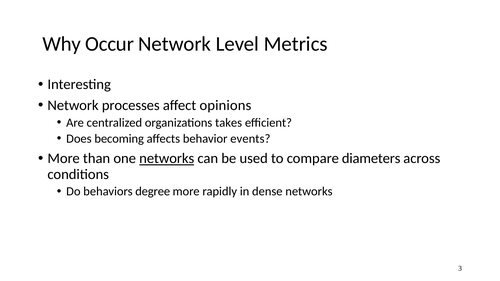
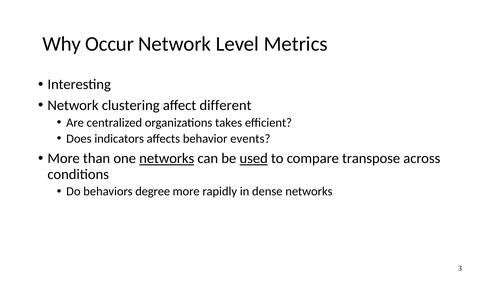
processes: processes -> clustering (131, 106)
opinions: opinions -> different (225, 106)
becoming: becoming -> indicators (119, 139)
used underline: none -> present (254, 159)
diameters: diameters -> transpose (371, 159)
